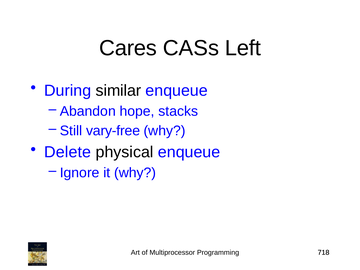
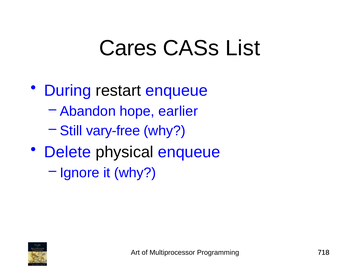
Left: Left -> List (243, 48)
similar: similar -> restart (118, 91)
stacks: stacks -> earlier (178, 111)
